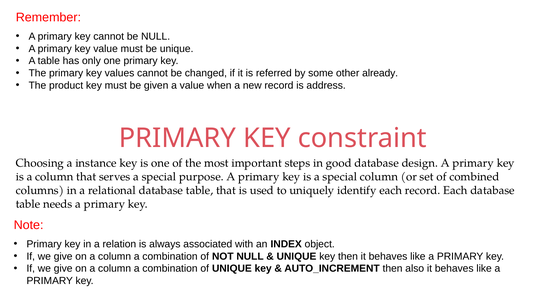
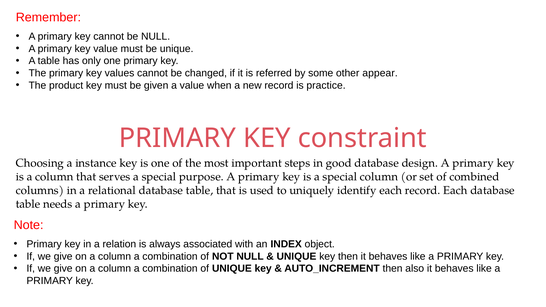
already: already -> appear (380, 73)
address: address -> practice (326, 86)
